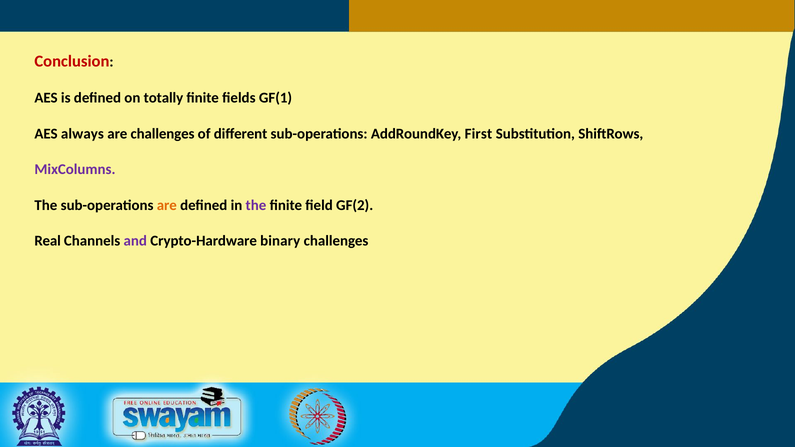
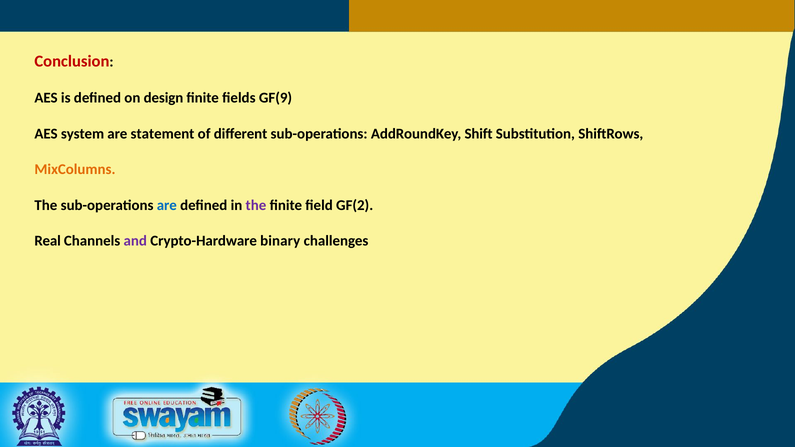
totally: totally -> design (163, 98)
GF(1: GF(1 -> GF(9 (276, 98)
always: always -> system (83, 134)
are challenges: challenges -> statement (163, 134)
First: First -> Shift (479, 134)
MixColumns colour: purple -> orange (75, 170)
are colour: orange -> blue (167, 205)
